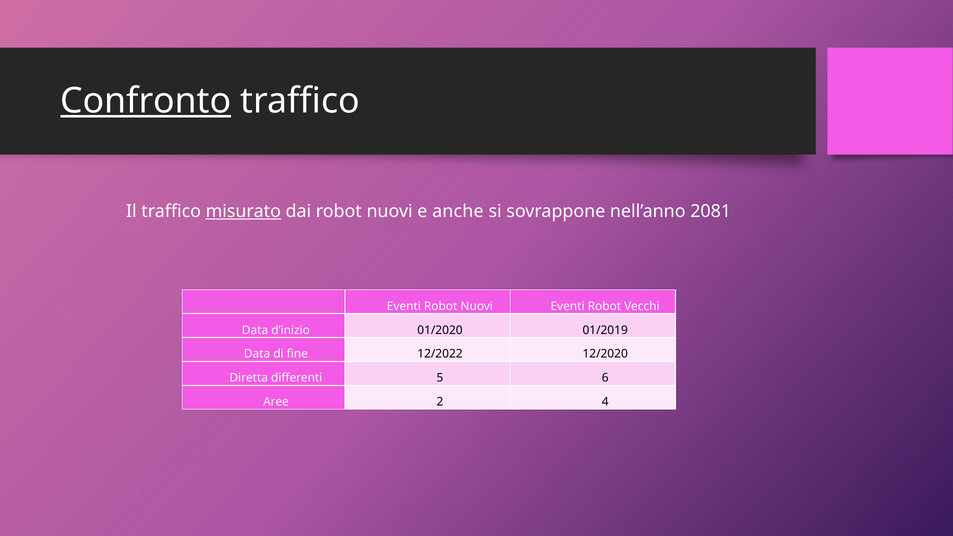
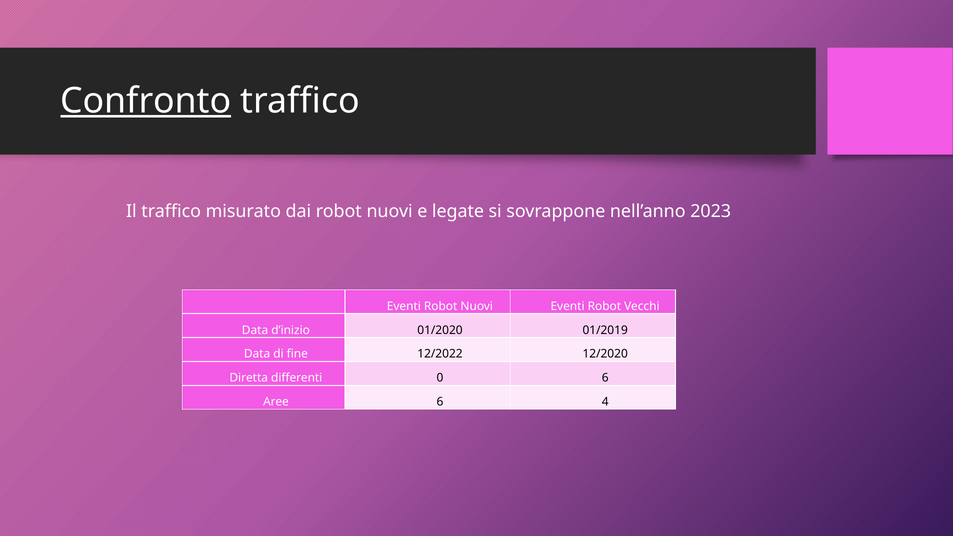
misurato underline: present -> none (243, 211)
anche: anche -> legate (458, 211)
2081: 2081 -> 2023 (711, 211)
5: 5 -> 0 (440, 378)
Aree 2: 2 -> 6 (440, 402)
